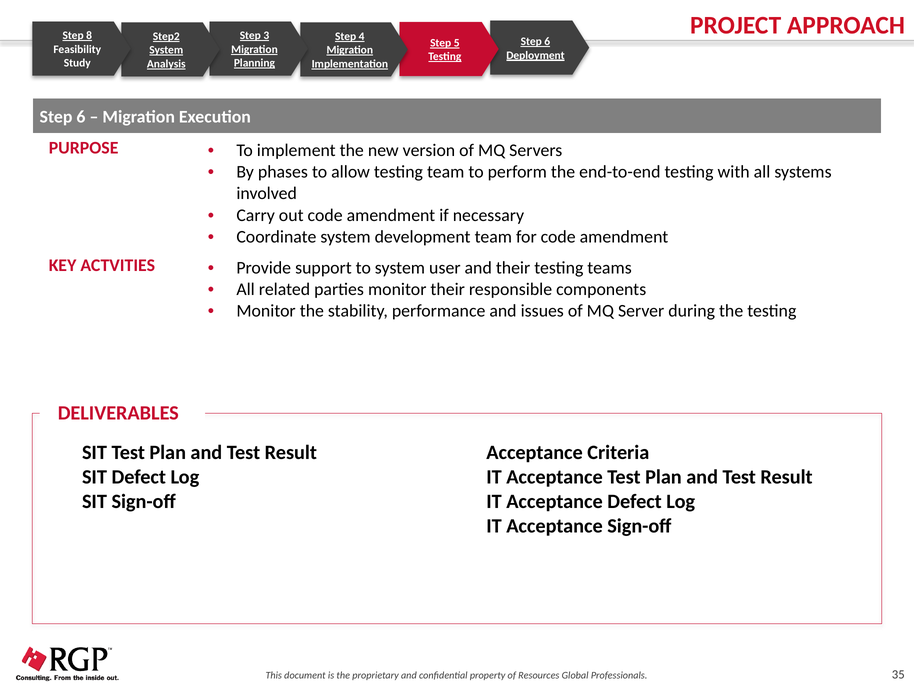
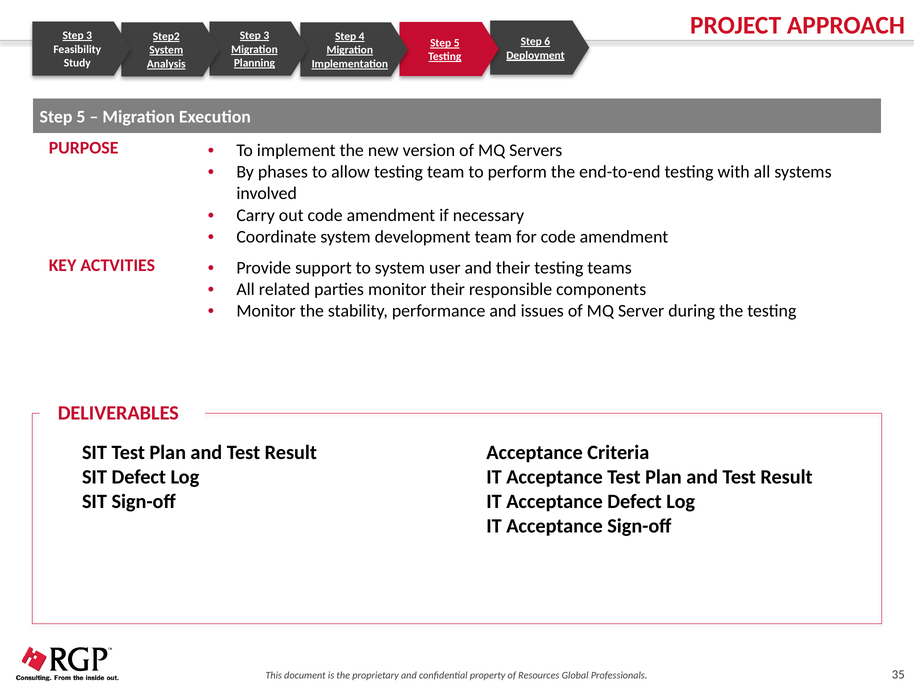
8: 8 -> 3 (89, 36)
6: 6 -> 5 (81, 117)
